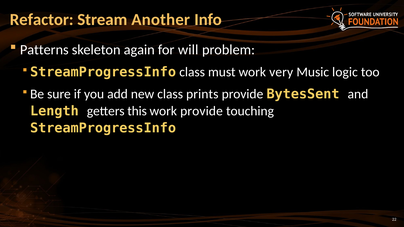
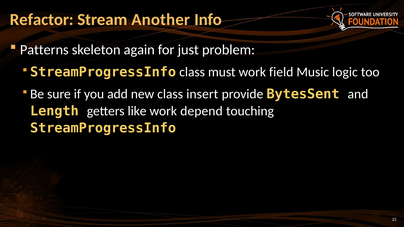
will: will -> just (188, 50)
very: very -> field (281, 72)
prints: prints -> insert (202, 94)
this: this -> like (137, 111)
work provide: provide -> depend (201, 111)
